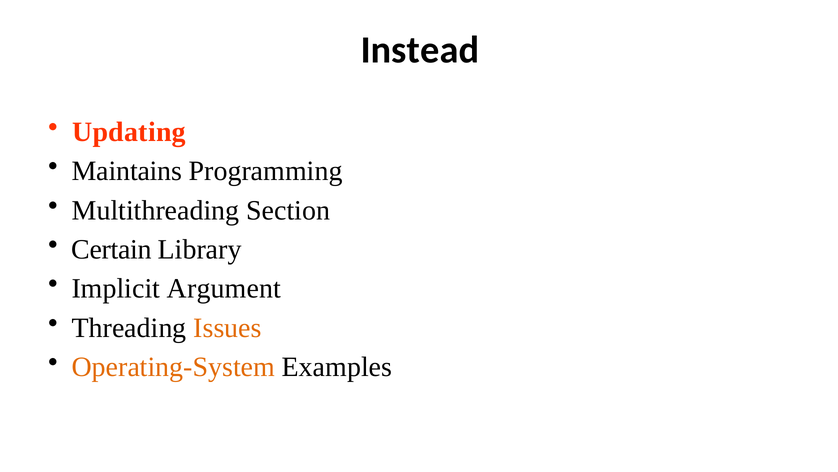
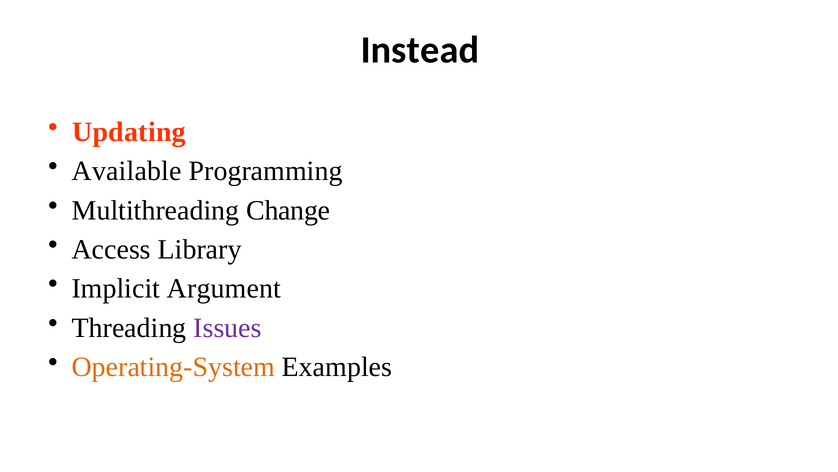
Maintains: Maintains -> Available (127, 171)
Section: Section -> Change (288, 210)
Certain: Certain -> Access (111, 249)
Issues colour: orange -> purple (228, 327)
